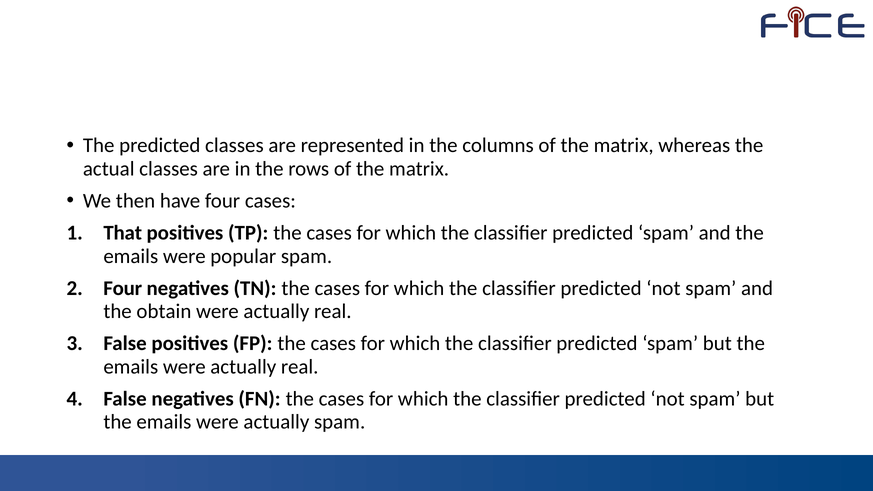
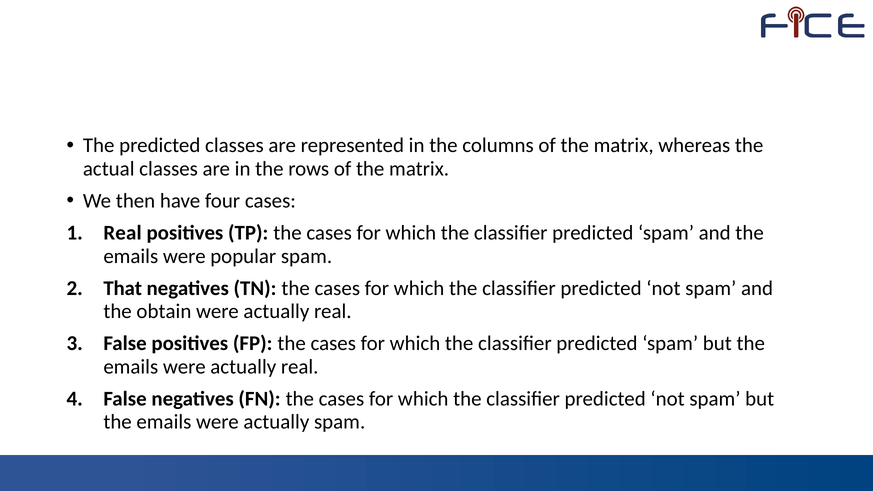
That: That -> Real (123, 233)
Four: Four -> That (123, 288)
